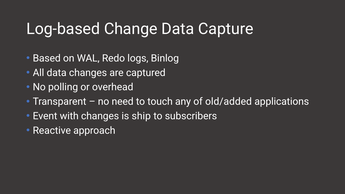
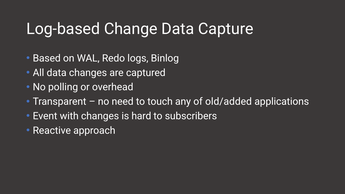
ship: ship -> hard (141, 116)
